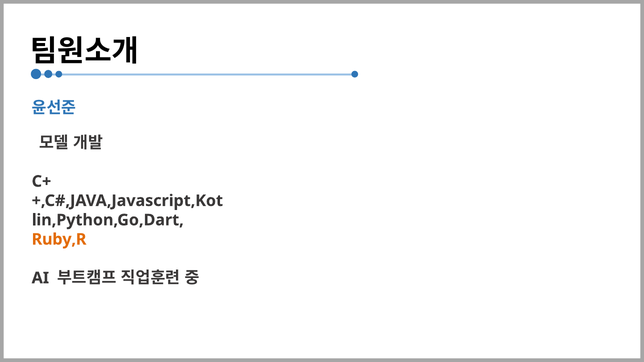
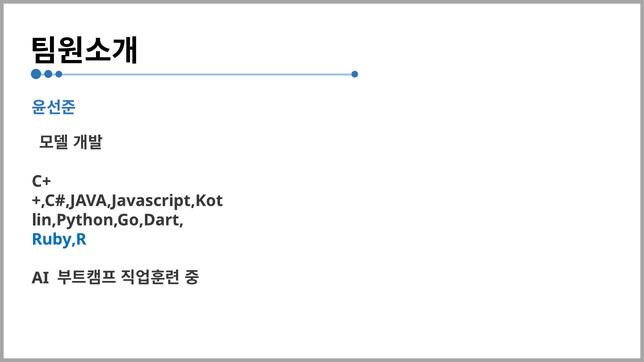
Ruby,R colour: orange -> blue (59, 239)
